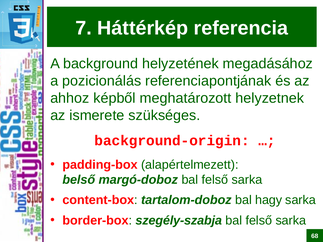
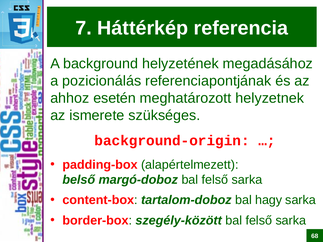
képből: képből -> esetén (115, 98)
szegély-szabja: szegély-szabja -> szegély-között (179, 221)
